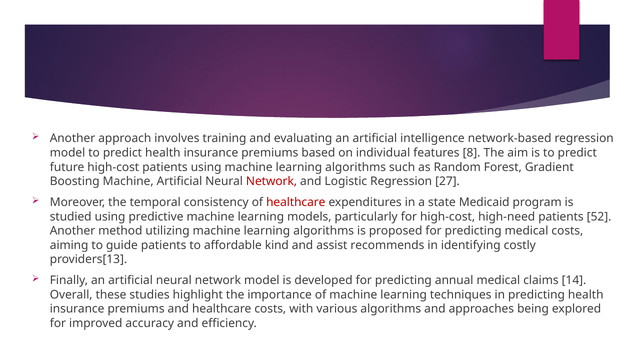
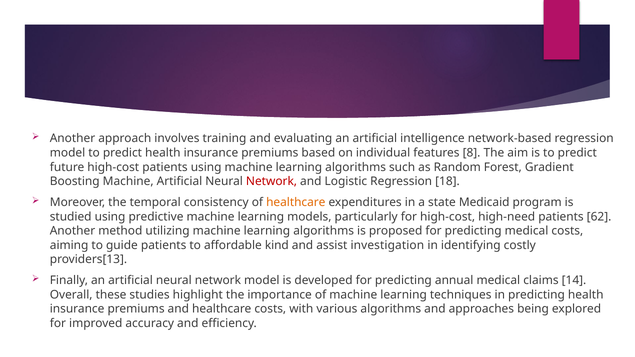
27: 27 -> 18 (447, 182)
healthcare colour: red -> orange (296, 202)
52: 52 -> 62 (599, 217)
recommends: recommends -> investigation (387, 245)
